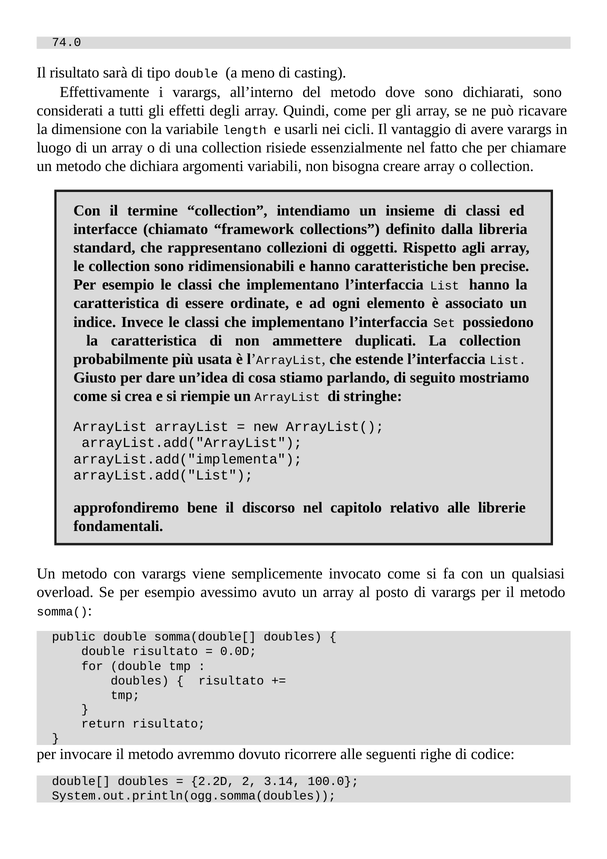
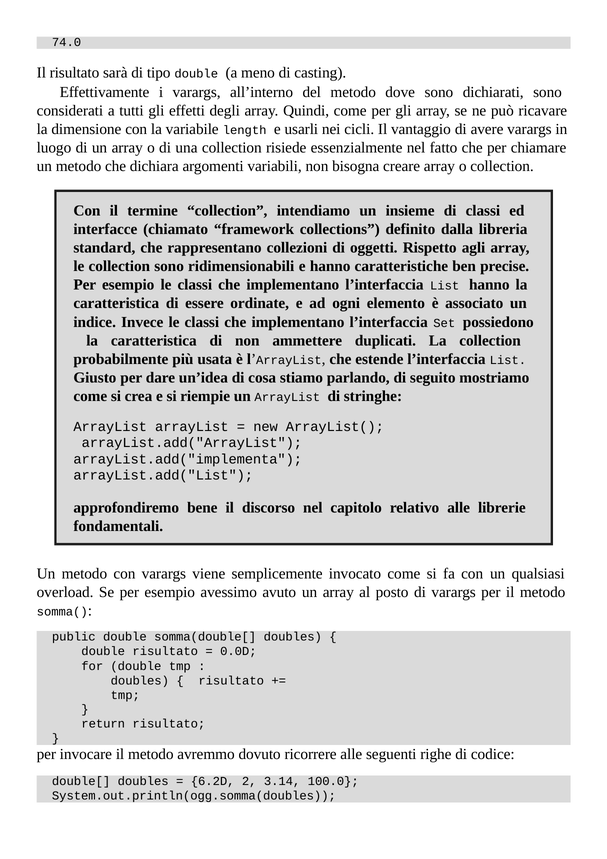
2.2D: 2.2D -> 6.2D (213, 781)
